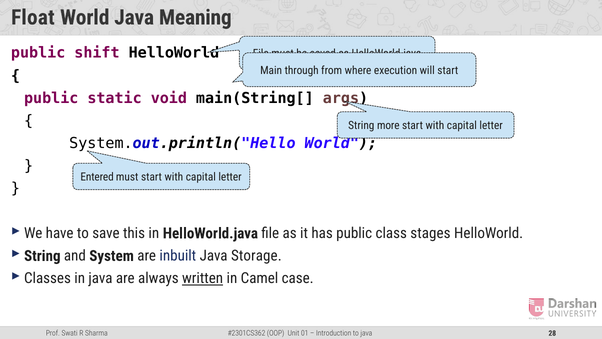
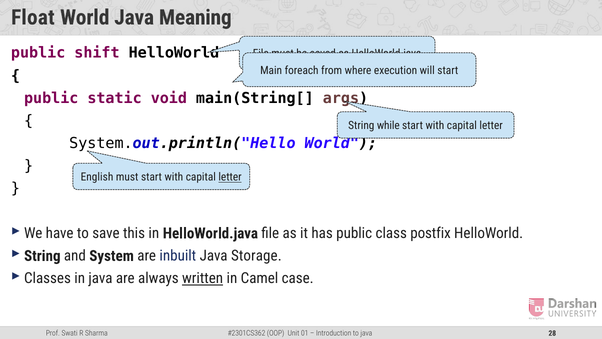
through: through -> foreach (302, 70)
more: more -> while (388, 126)
Entered: Entered -> English (97, 177)
letter underline: none -> present (230, 177)
stages: stages -> postfix (431, 233)
